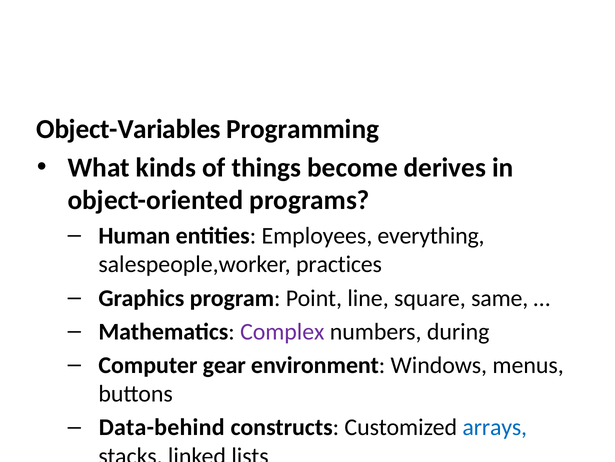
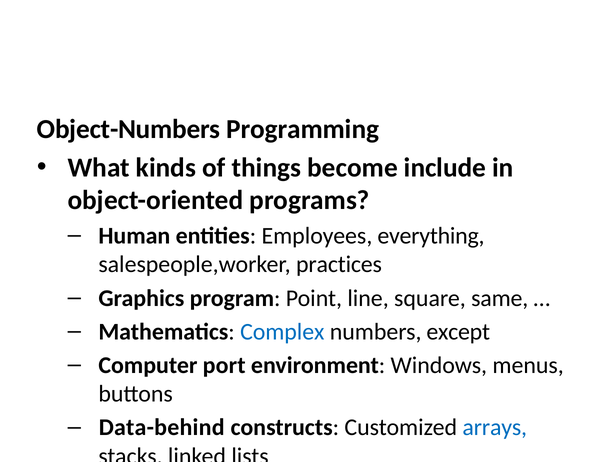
Object-Variables: Object-Variables -> Object-Numbers (129, 129)
derives: derives -> include (445, 167)
Complex colour: purple -> blue (282, 331)
during: during -> except (458, 331)
gear: gear -> port (224, 365)
